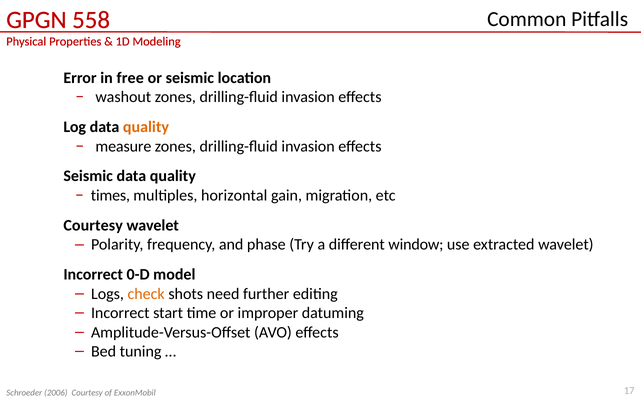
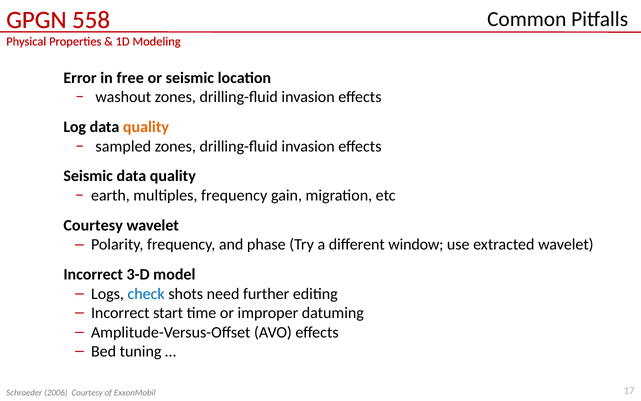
measure: measure -> sampled (123, 146)
times: times -> earth (110, 195)
multiples horizontal: horizontal -> frequency (234, 195)
0-D: 0-D -> 3-D (138, 274)
check colour: orange -> blue (146, 293)
